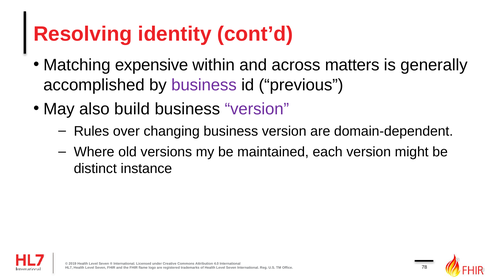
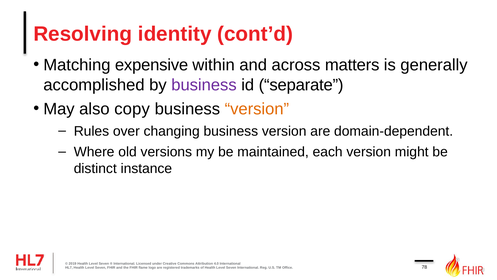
previous: previous -> separate (301, 85)
build: build -> copy (132, 109)
version colour: purple -> orange (257, 109)
